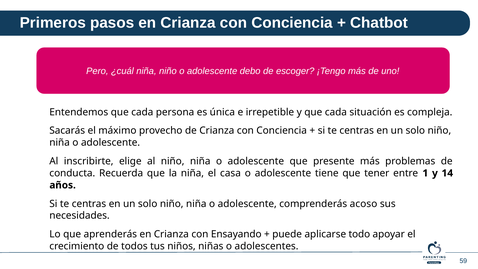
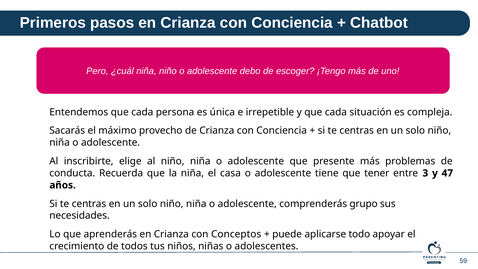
1: 1 -> 3 (425, 173)
14: 14 -> 47 (447, 173)
acoso: acoso -> grupo (364, 204)
Ensayando: Ensayando -> Conceptos (236, 234)
